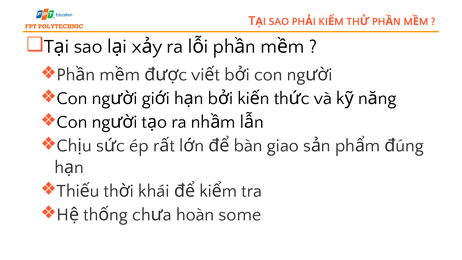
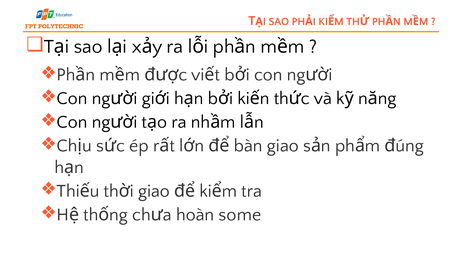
khái: khái -> giao (154, 191)
